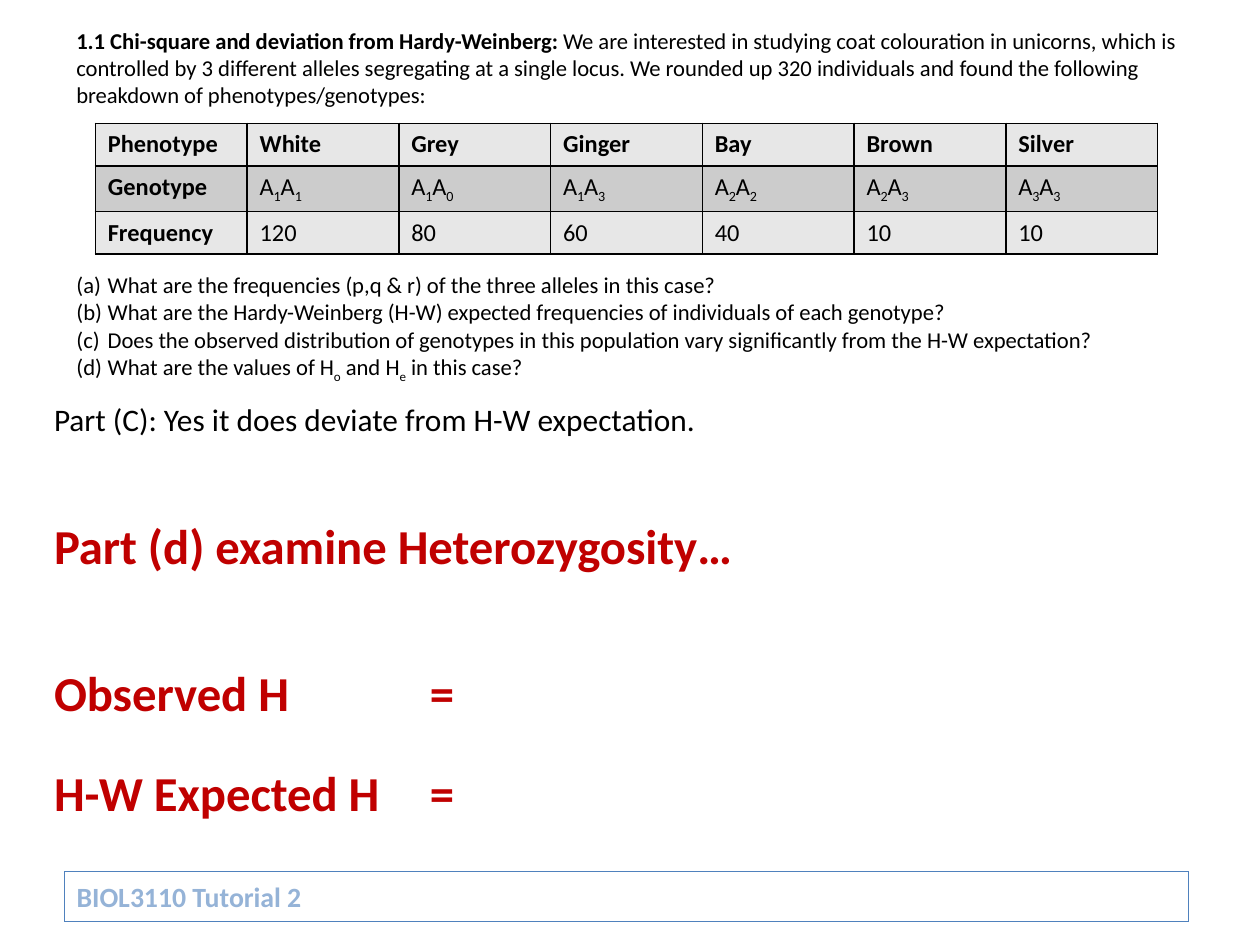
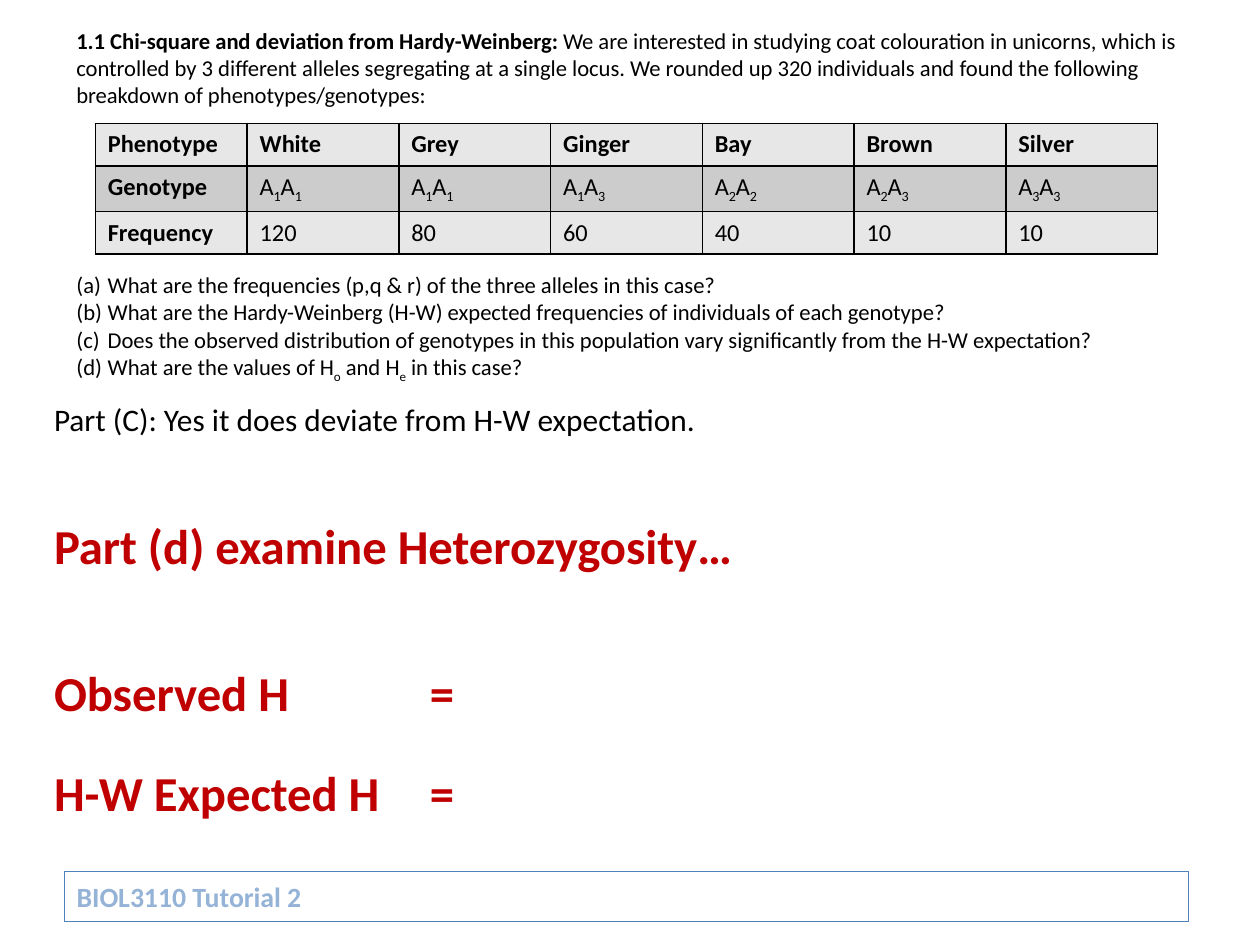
0: 0 -> 1 (450, 197)
